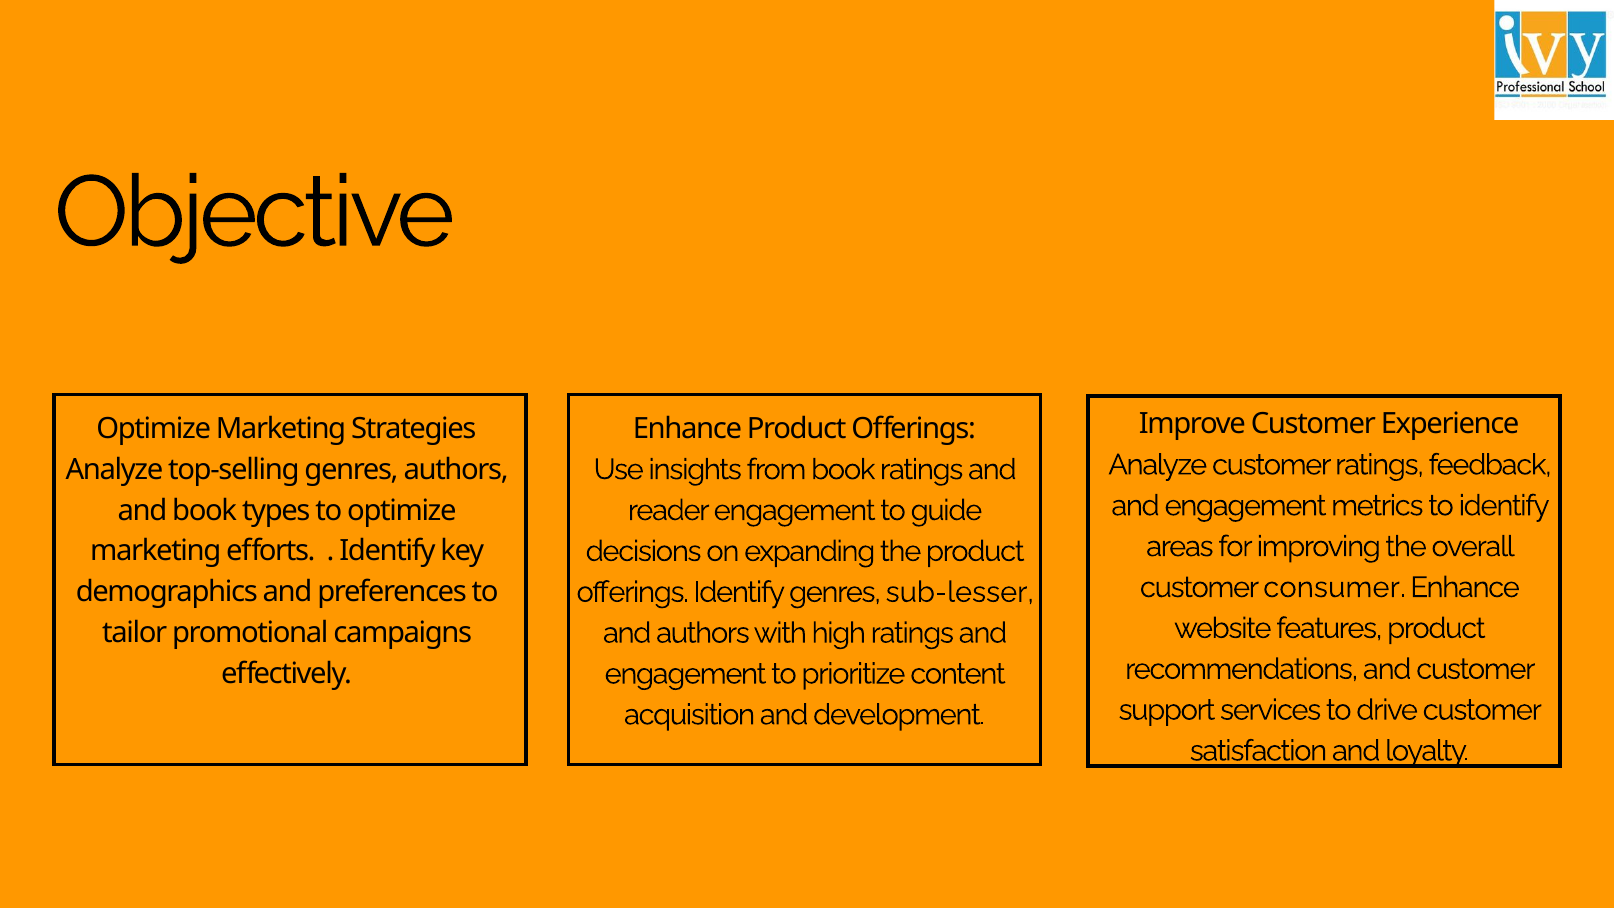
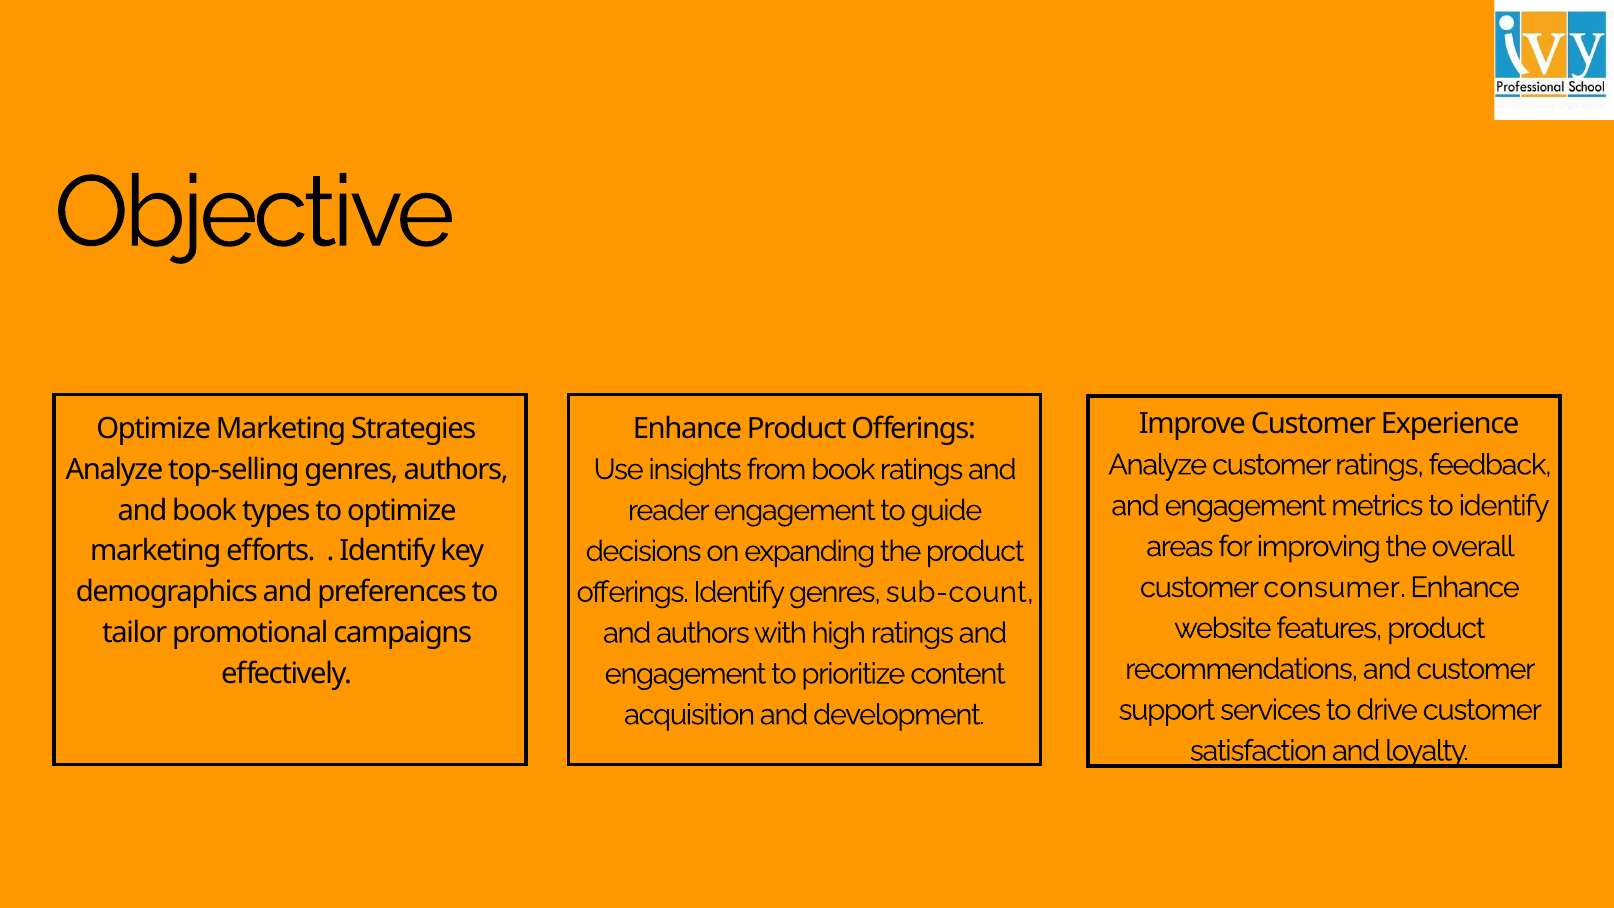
sub-lesser: sub-lesser -> sub-count (960, 592)
